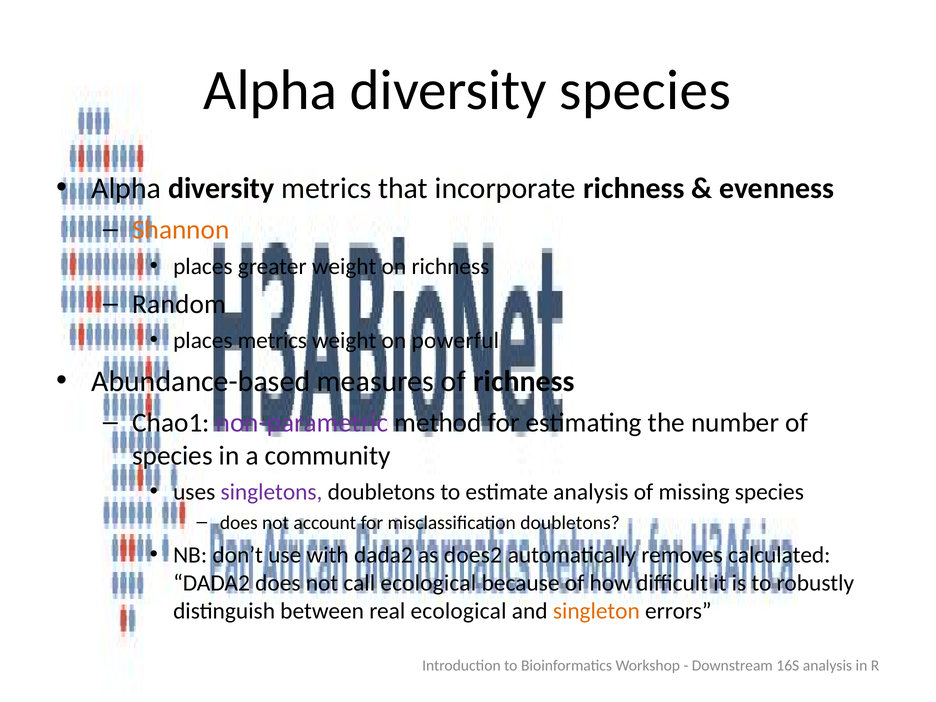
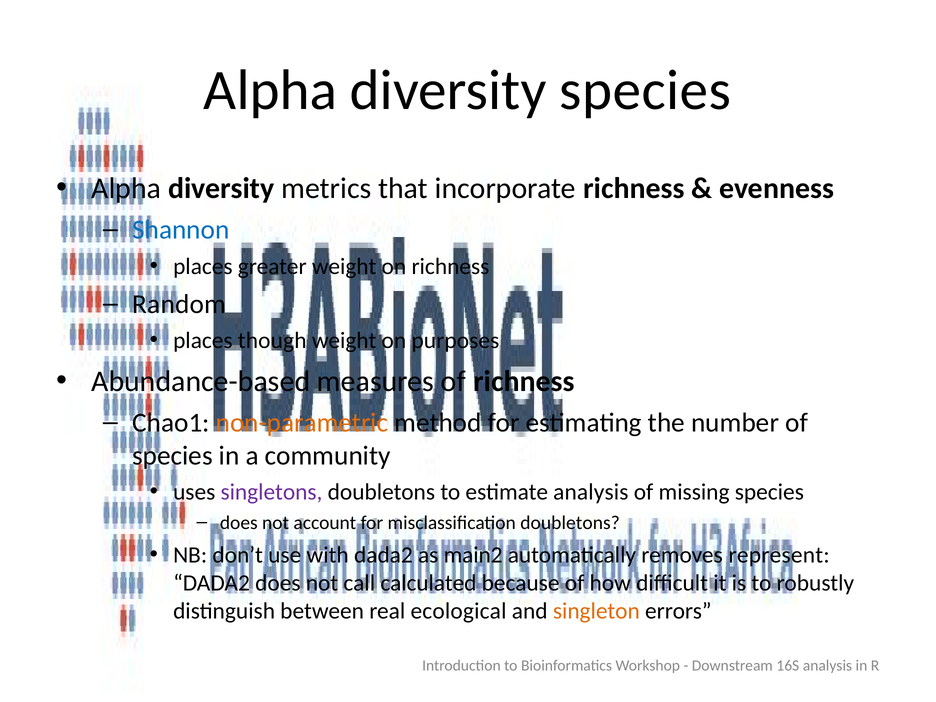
Shannon colour: orange -> blue (181, 230)
places metrics: metrics -> though (272, 341)
powerful: powerful -> purposes (455, 341)
non-parametric colour: purple -> orange (302, 423)
does2: does2 -> main2 (473, 555)
calculated: calculated -> represent (779, 555)
call ecological: ecological -> calculated (428, 583)
